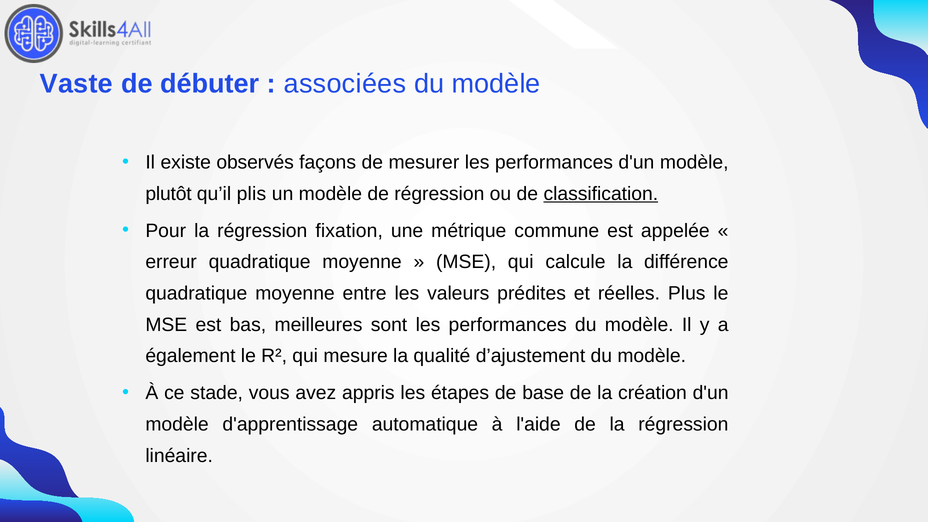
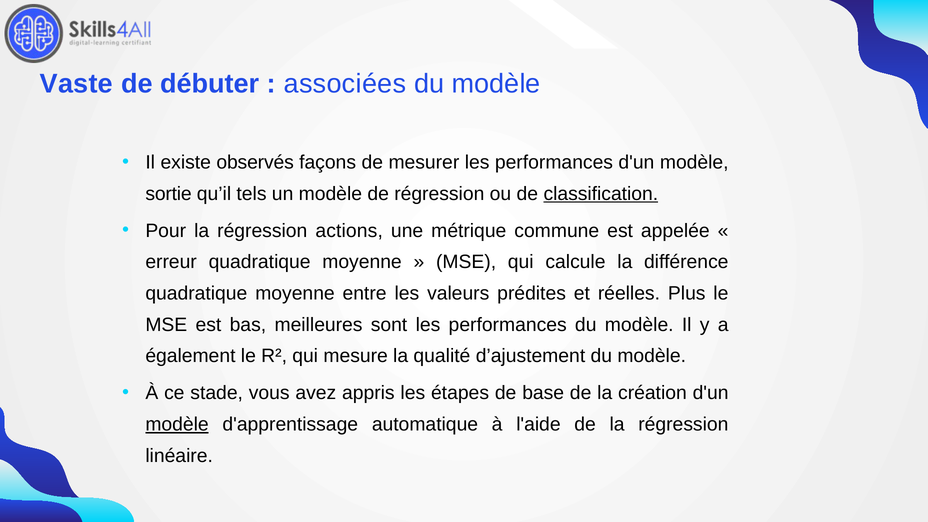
plutôt: plutôt -> sortie (169, 194)
plis: plis -> tels (252, 194)
fixation: fixation -> actions (349, 231)
modèle underline: none -> present (177, 424)
